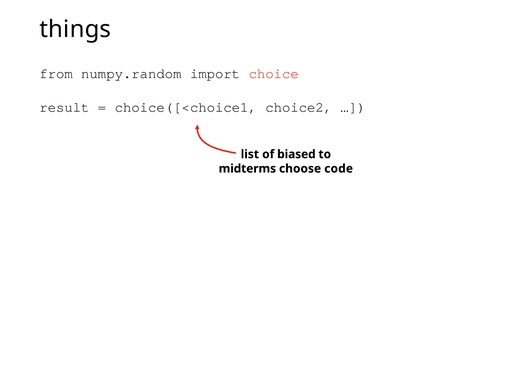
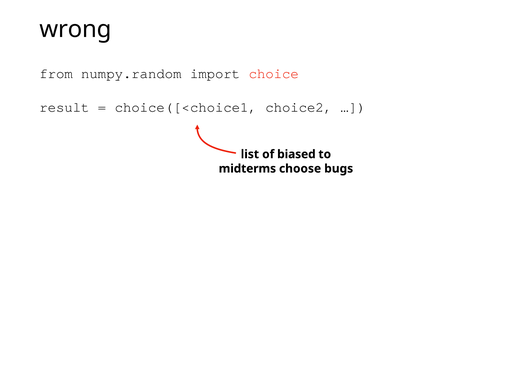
things: things -> wrong (75, 29)
code: code -> bugs (339, 169)
